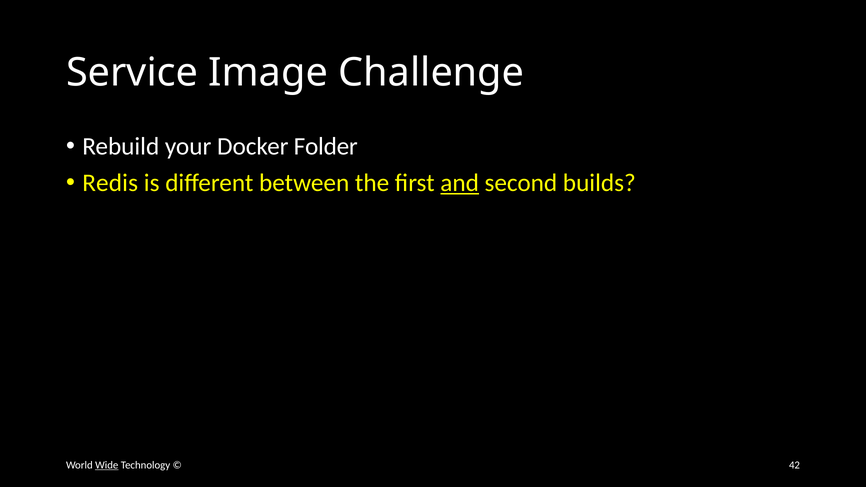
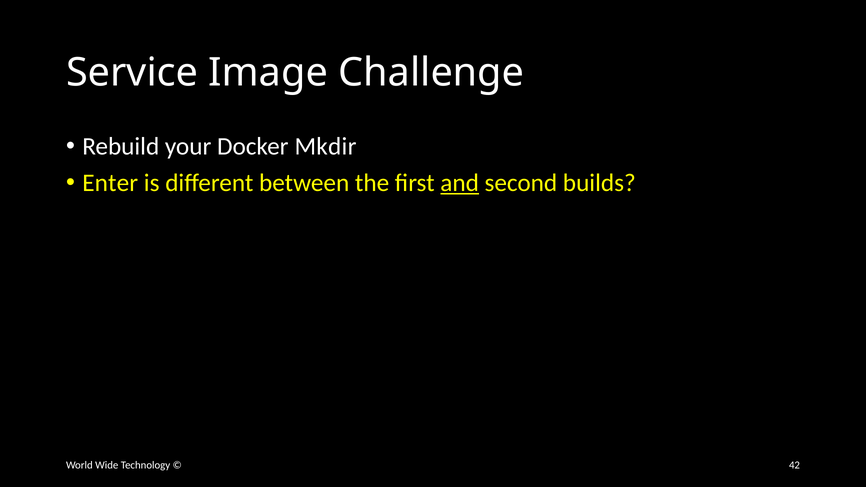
Folder: Folder -> Mkdir (325, 146)
Redis: Redis -> Enter (110, 183)
Wide underline: present -> none (107, 465)
